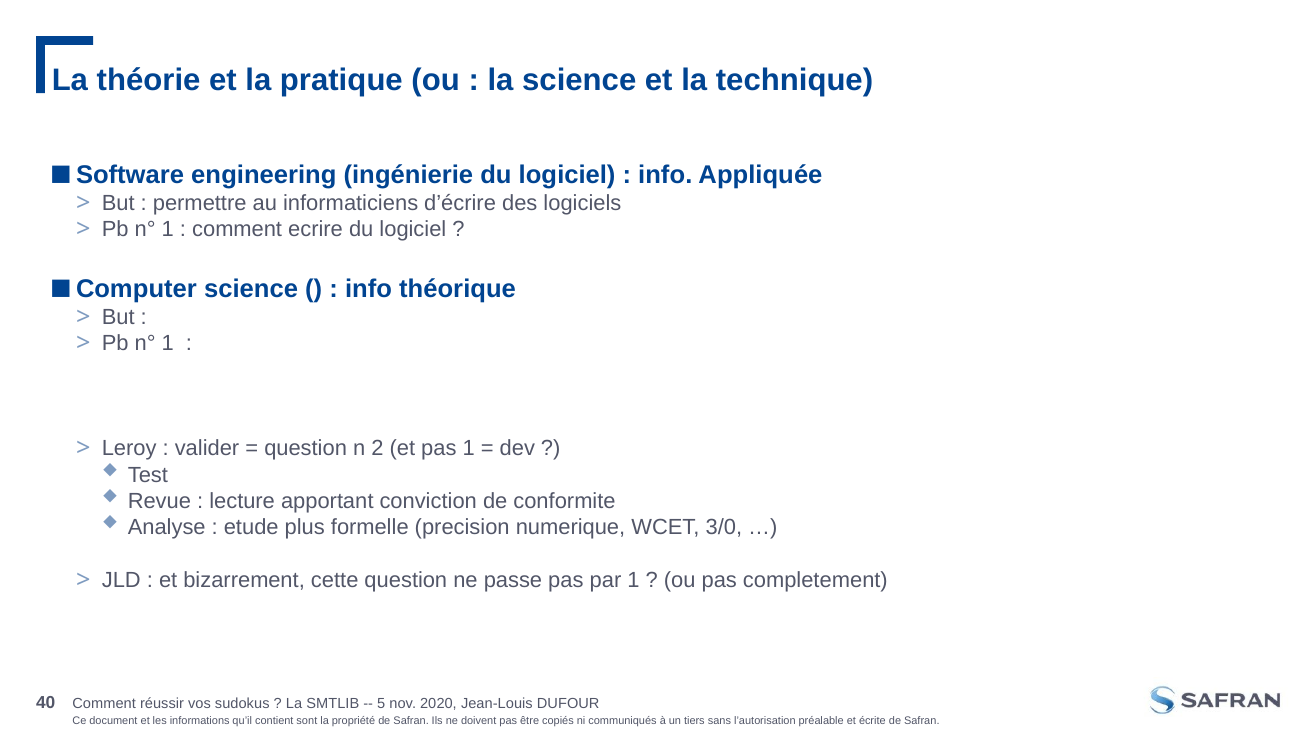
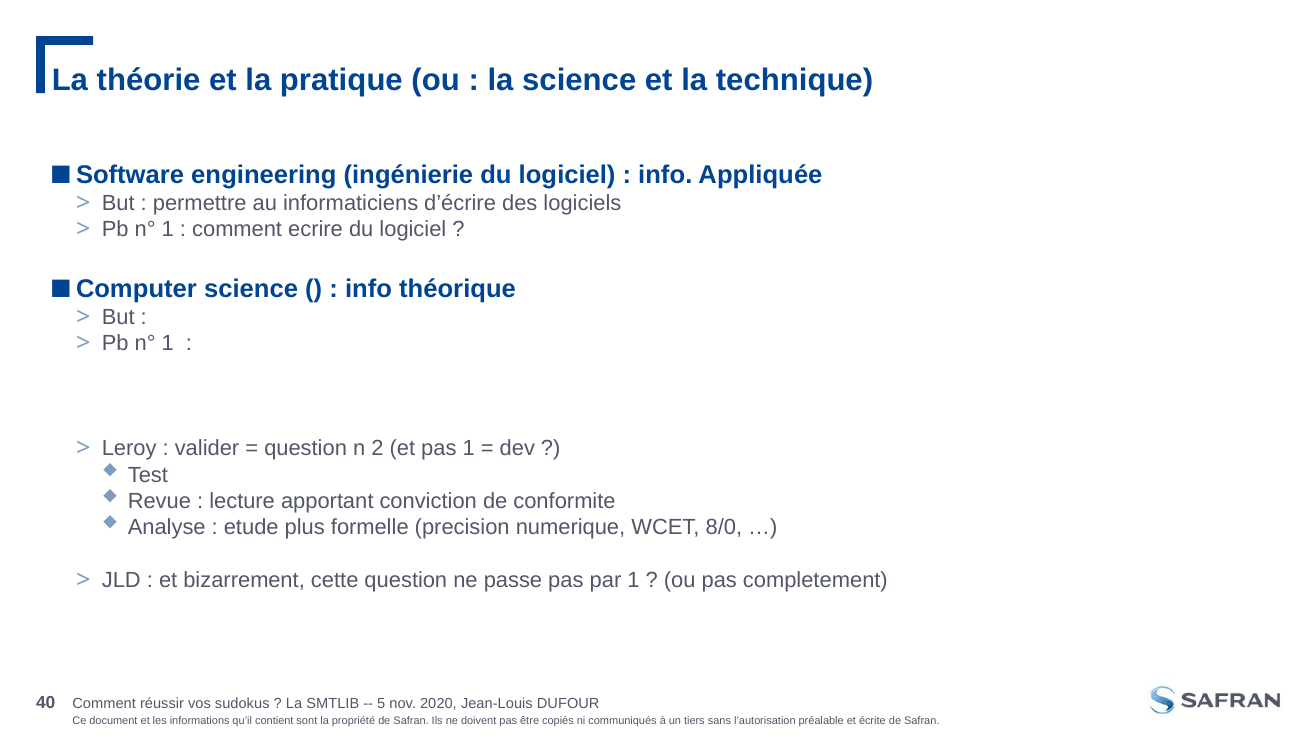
3/0: 3/0 -> 8/0 (724, 528)
